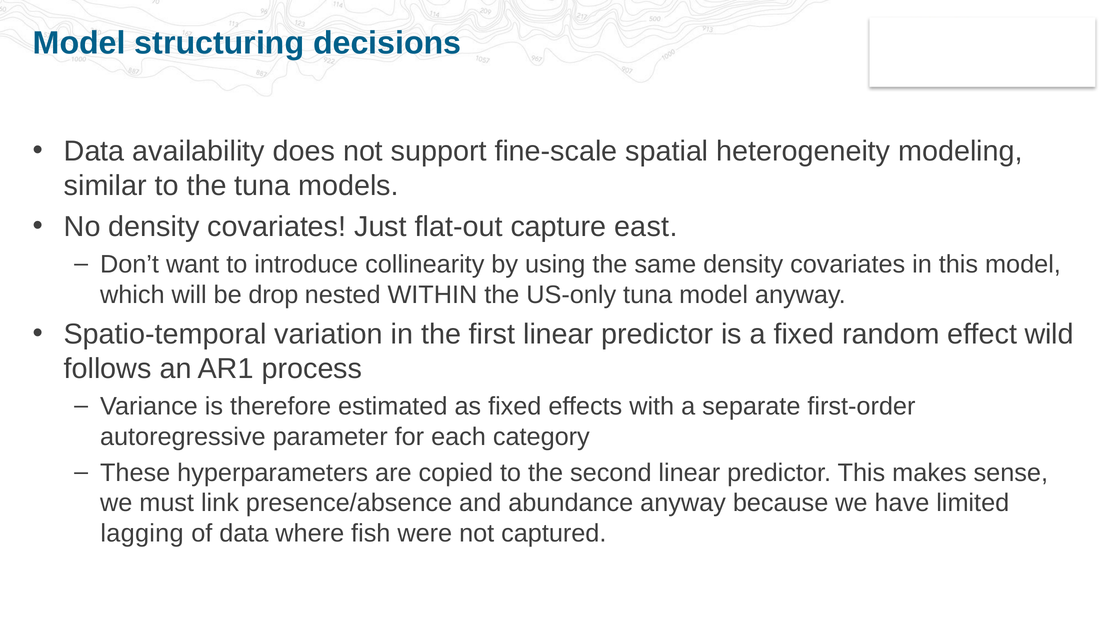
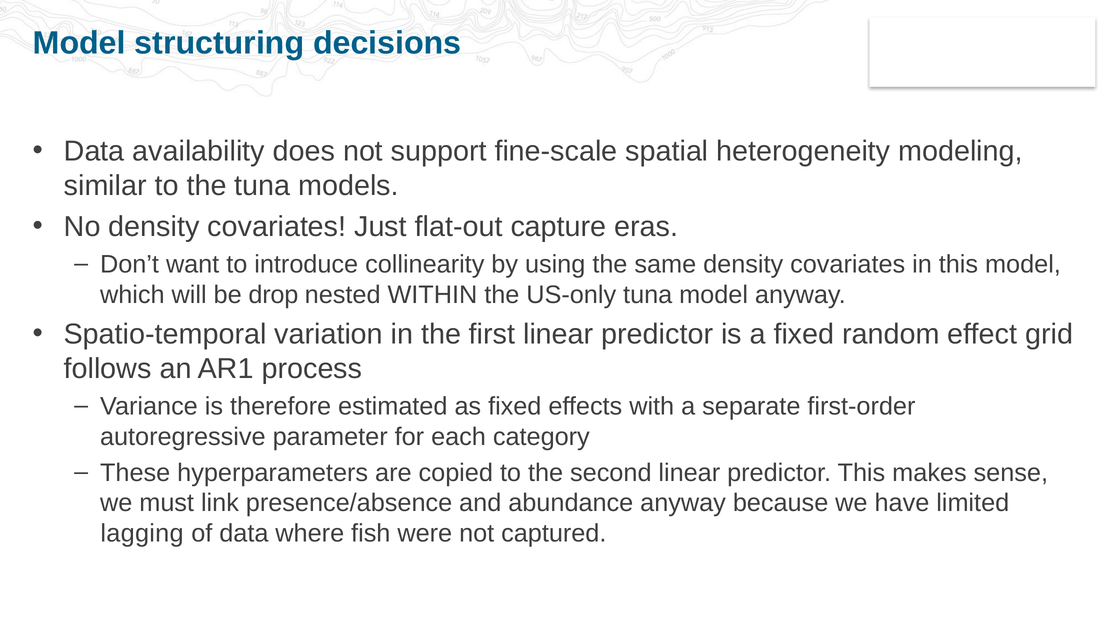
east: east -> eras (646, 227)
wild: wild -> grid (1049, 334)
